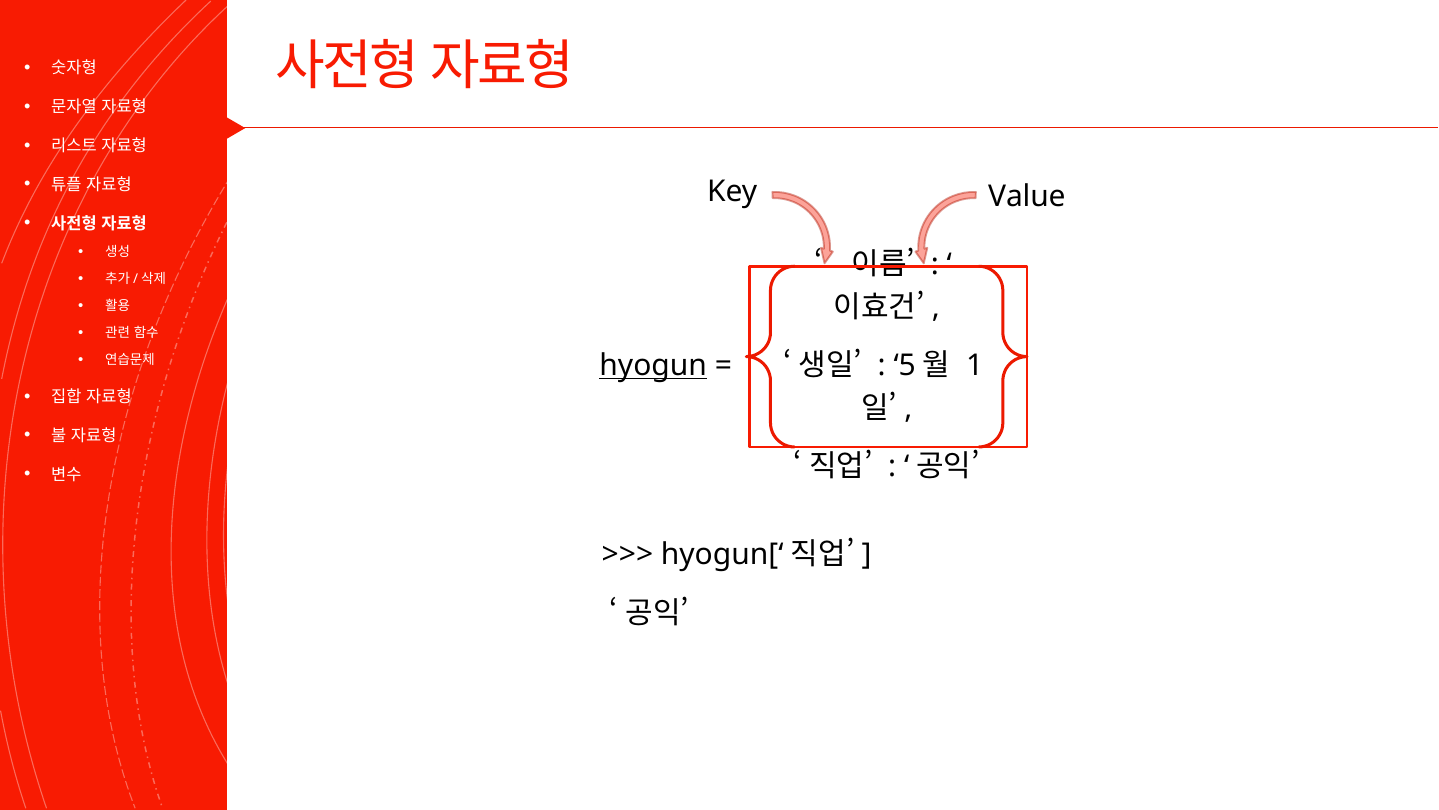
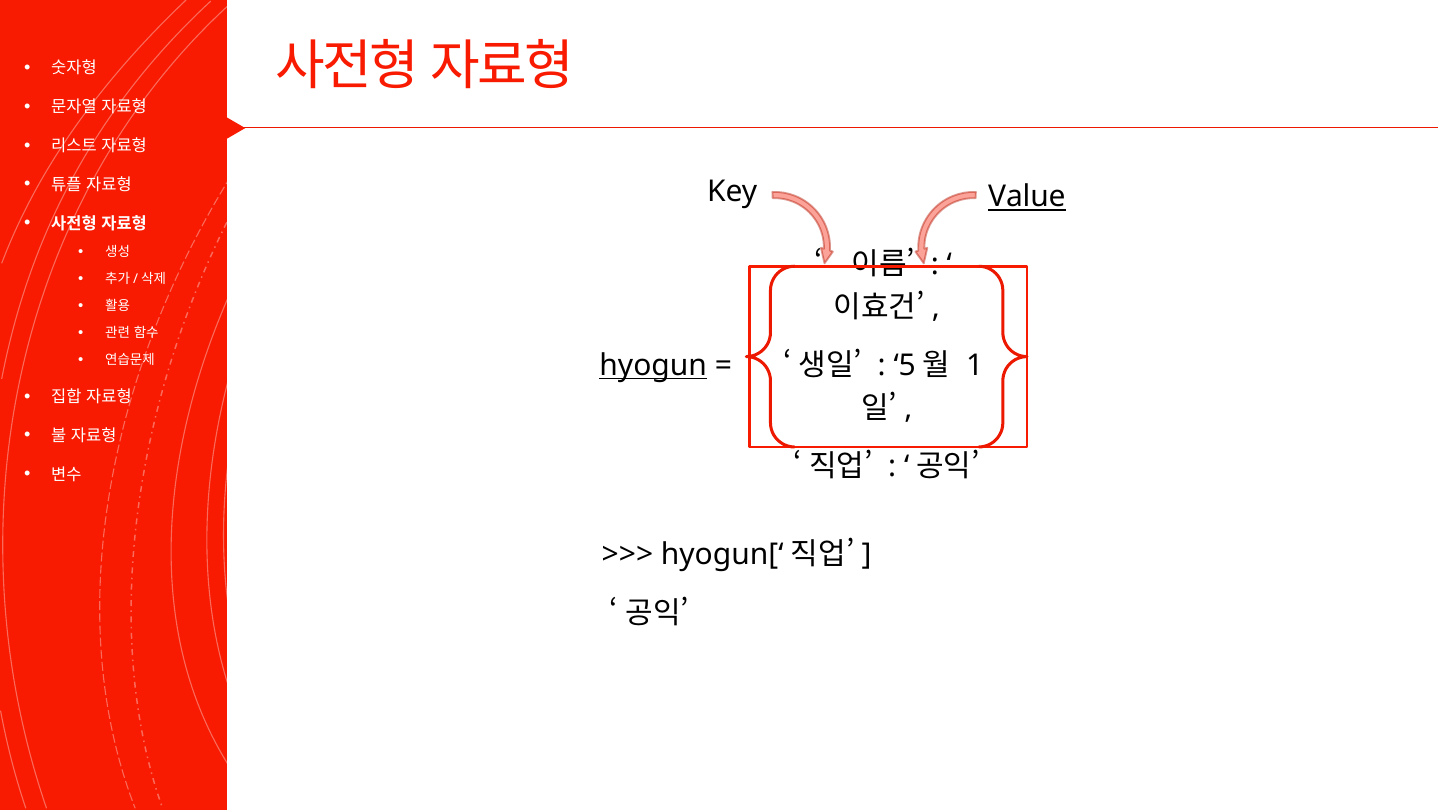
Value underline: none -> present (1027, 197)
